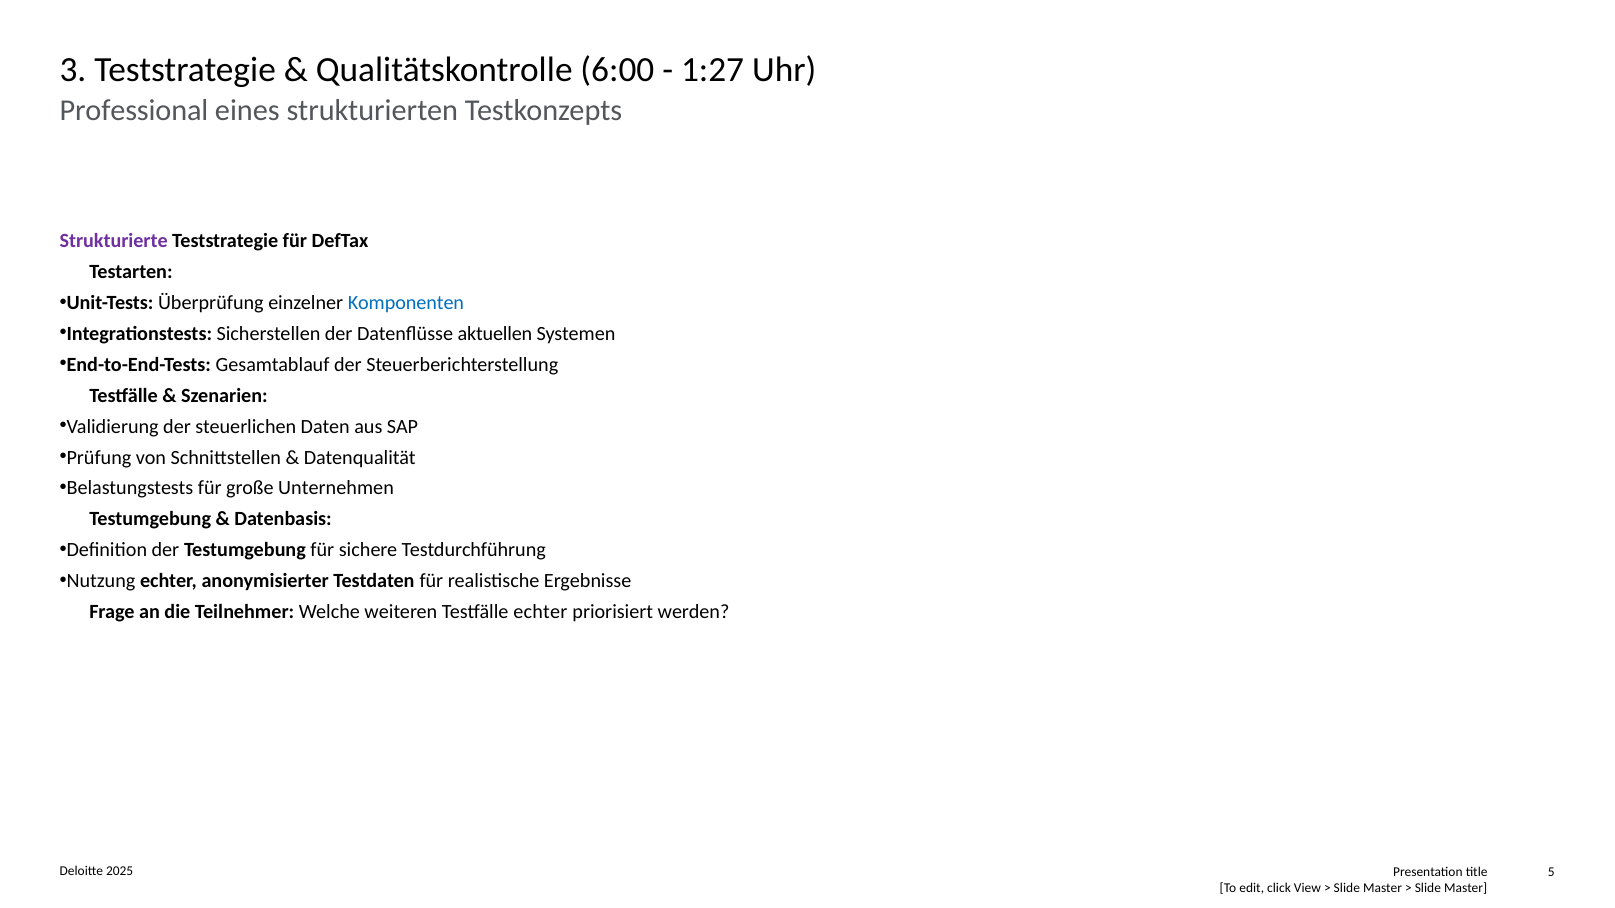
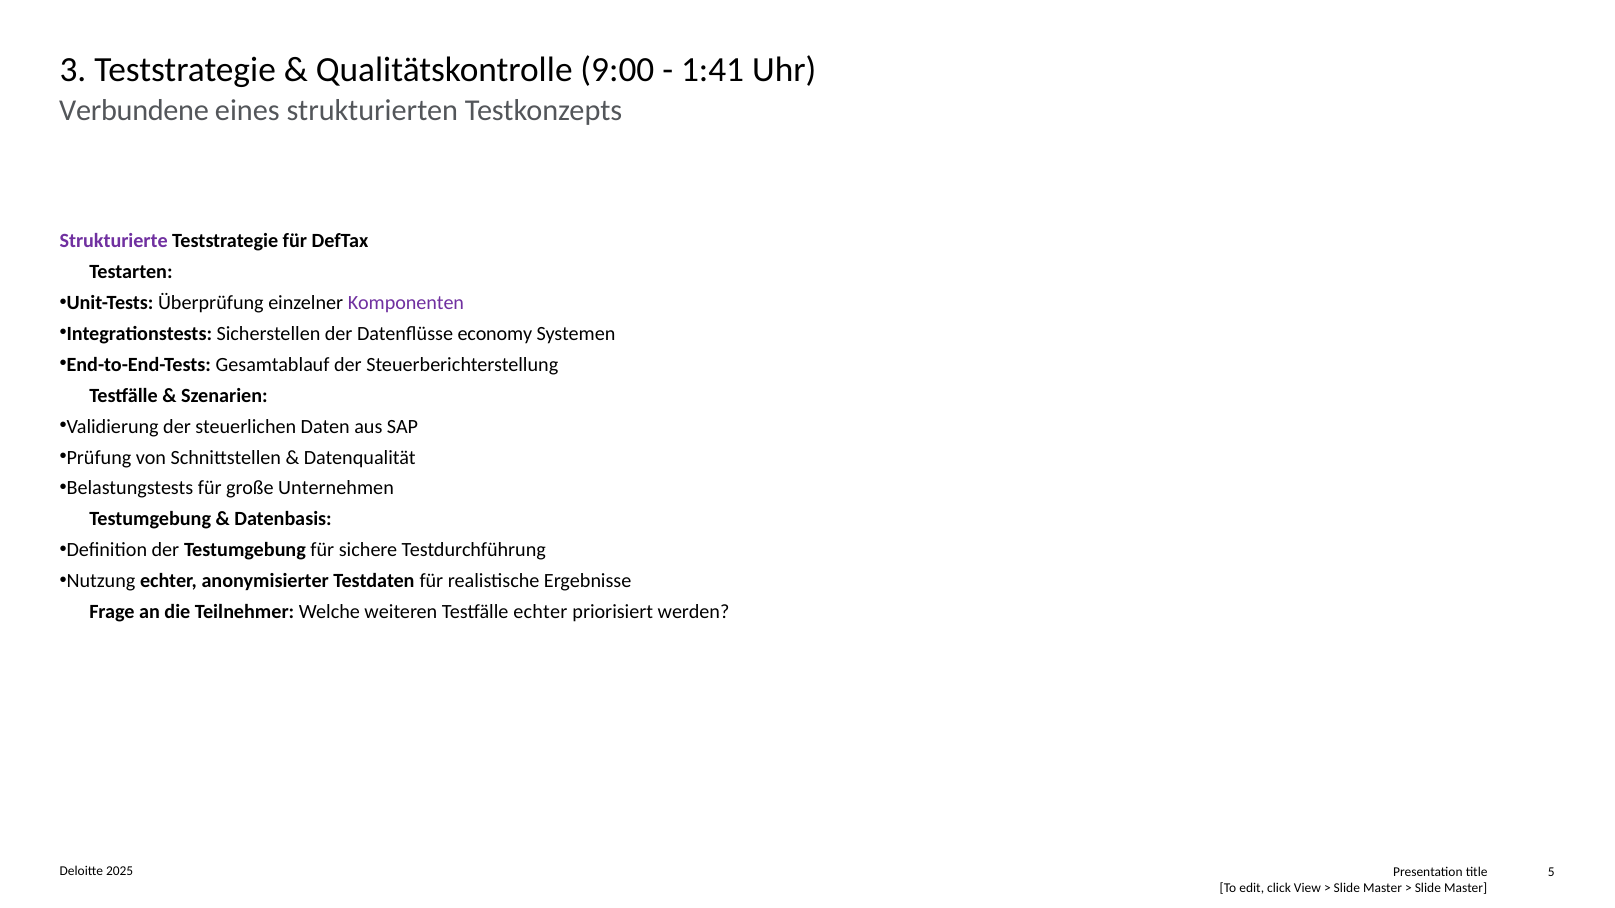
6:00: 6:00 -> 9:00 (617, 70)
1:27: 1:27 -> 1:41 (713, 70)
Professional: Professional -> Verbundene (134, 111)
Komponenten colour: blue -> purple (406, 303)
aktuellen: aktuellen -> economy (495, 334)
